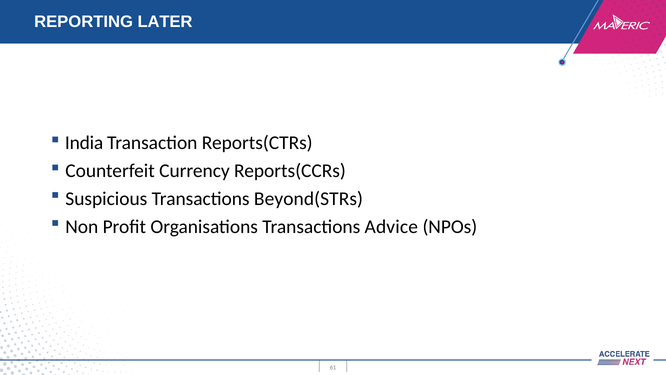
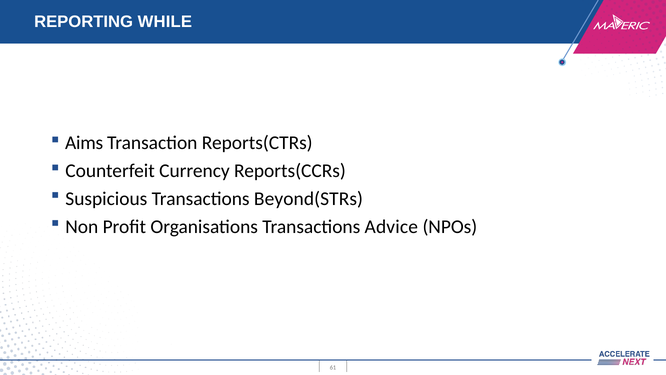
LATER: LATER -> WHILE (165, 22)
India: India -> Aims (84, 143)
